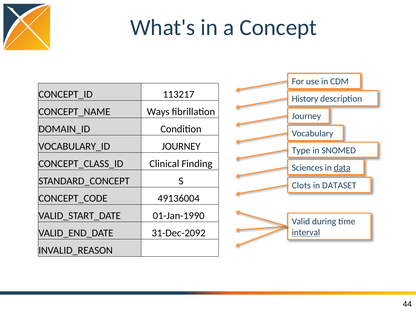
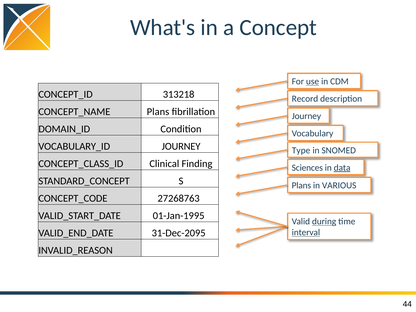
use underline: none -> present (313, 82)
113217: 113217 -> 313218 (179, 94)
History: History -> Record (305, 99)
Ways: Ways -> Plans (158, 112)
Clots: Clots -> Plans (301, 186)
DATASET: DATASET -> VARIOUS (339, 186)
49136004: 49136004 -> 27268763 (179, 198)
01-Jan-1990: 01-Jan-1990 -> 01-Jan-1995 (179, 216)
during underline: none -> present (324, 221)
31-Dec-2092: 31-Dec-2092 -> 31-Dec-2095 (179, 233)
